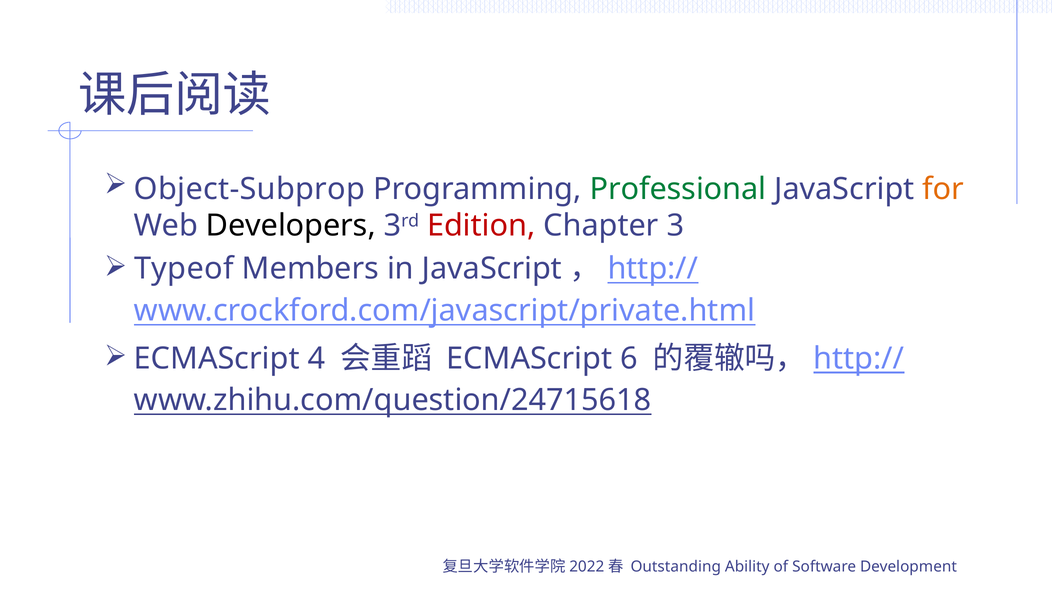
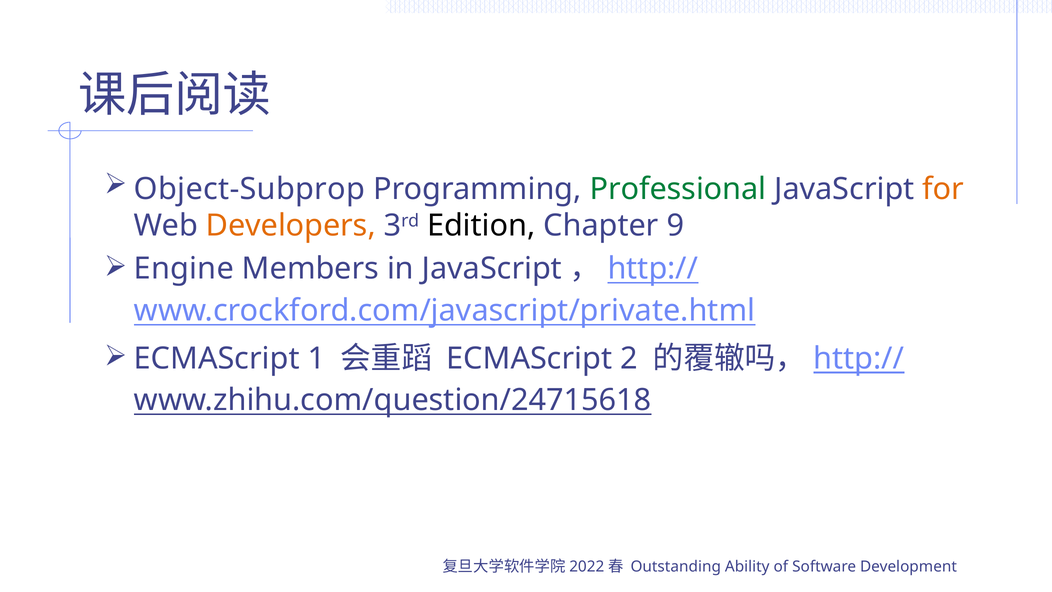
Developers colour: black -> orange (291, 226)
Edition colour: red -> black (481, 226)
3: 3 -> 9 (675, 226)
Typeof: Typeof -> Engine (184, 269)
4: 4 -> 1 (316, 358)
6: 6 -> 2 (629, 358)
